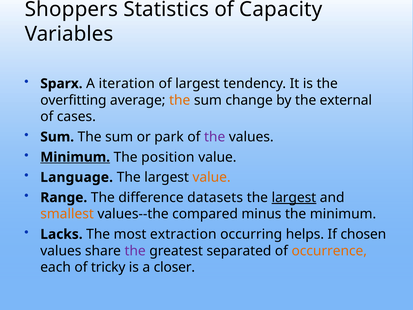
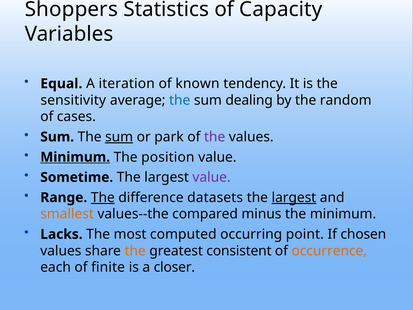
Sparx: Sparx -> Equal (61, 84)
of largest: largest -> known (197, 84)
overfitting: overfitting -> sensitivity (73, 100)
the colour: orange -> blue (180, 100)
change: change -> dealing (249, 100)
external: external -> random (346, 100)
sum underline: none -> present (119, 137)
Language: Language -> Sometime (77, 177)
value colour: orange -> purple (212, 177)
The underline: none -> present (103, 197)
extraction: extraction -> computed (183, 234)
helps: helps -> point (305, 234)
the colour: purple -> orange (135, 251)
separated: separated -> consistent (239, 251)
tricky: tricky -> finite (108, 267)
